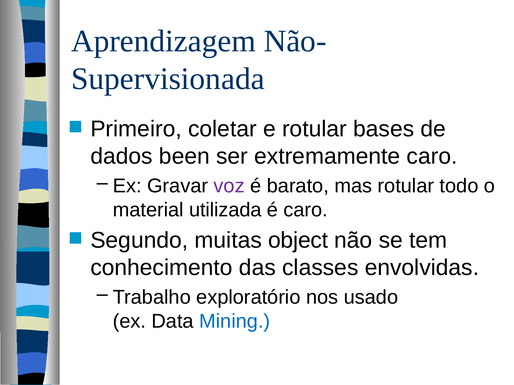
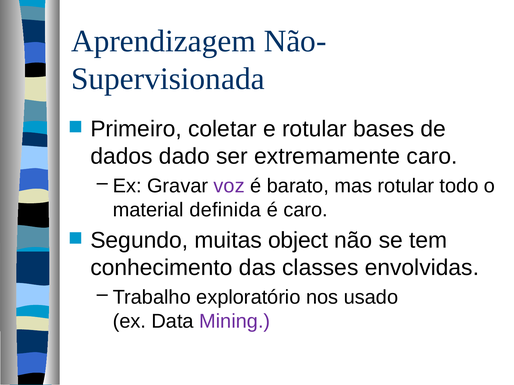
been: been -> dado (184, 157)
utilizada: utilizada -> definida (225, 210)
Mining colour: blue -> purple (235, 322)
